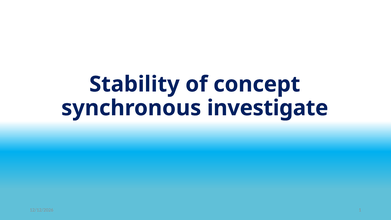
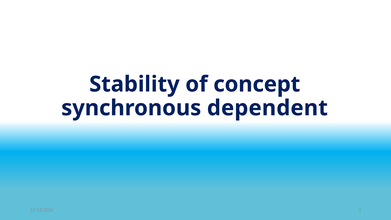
investigate: investigate -> dependent (267, 108)
